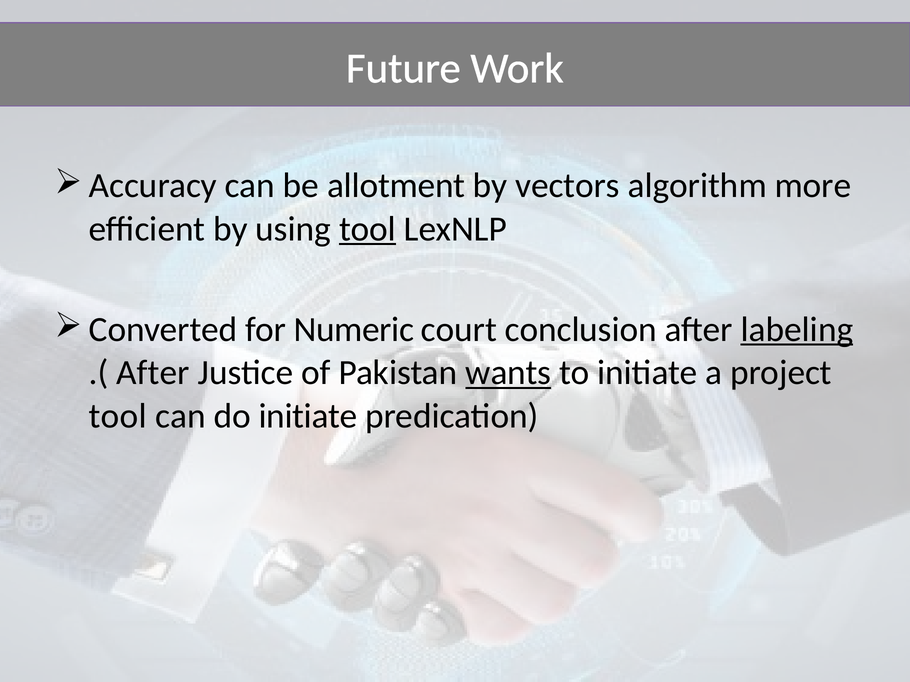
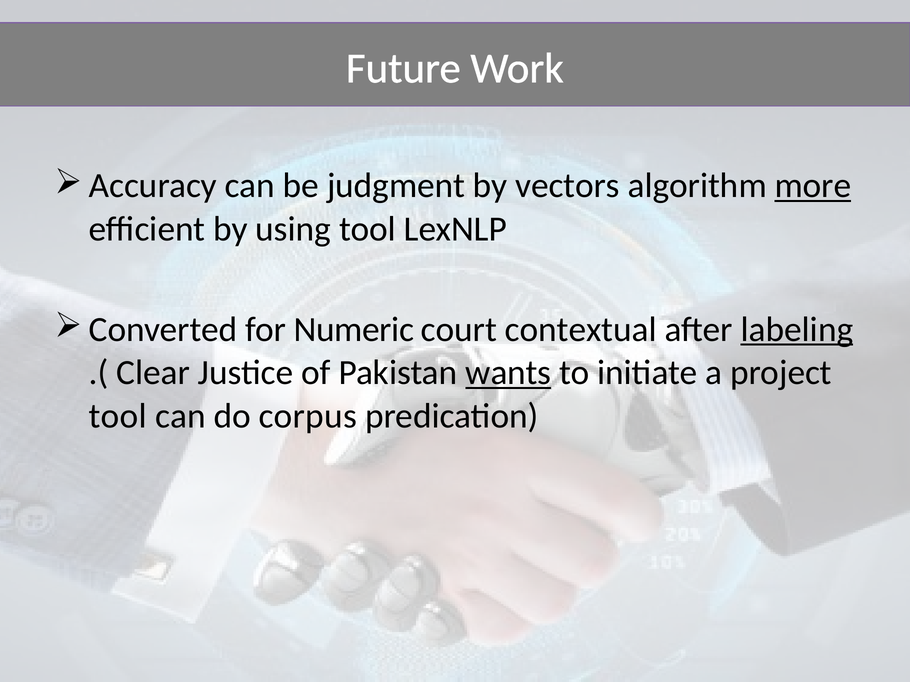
allotment: allotment -> judgment (396, 186)
more underline: none -> present (813, 186)
tool underline: present -> none (368, 229)
conclusion: conclusion -> contextual (581, 330)
After: After -> Clear (153, 373)
do initiate: initiate -> corpus (308, 416)
